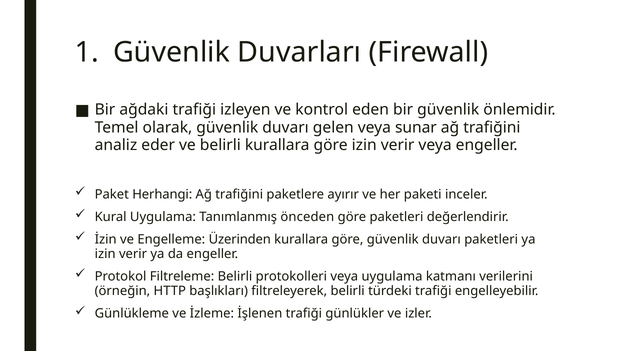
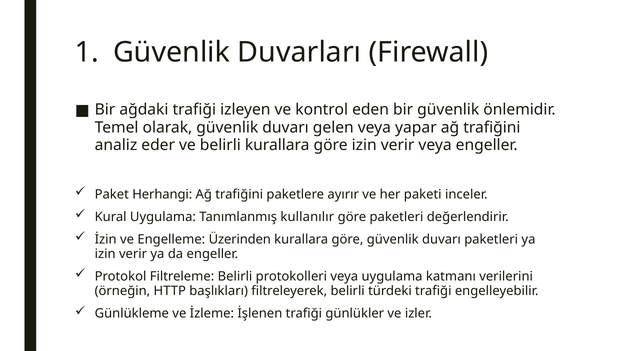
sunar: sunar -> yapar (416, 128)
önceden: önceden -> kullanılır (307, 217)
